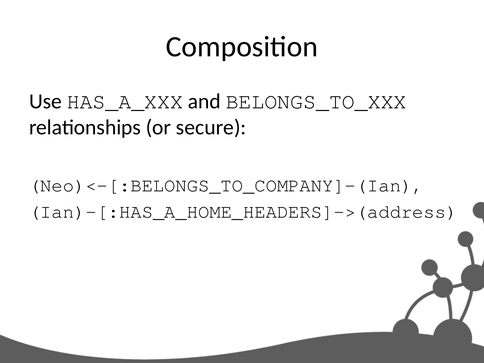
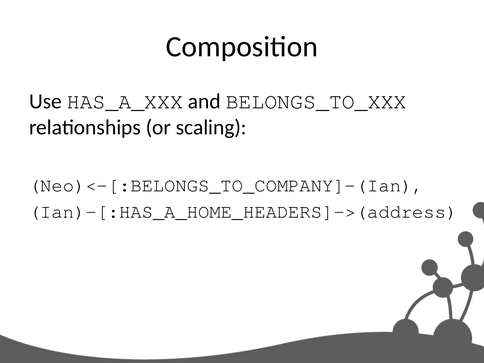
secure: secure -> scaling (211, 127)
